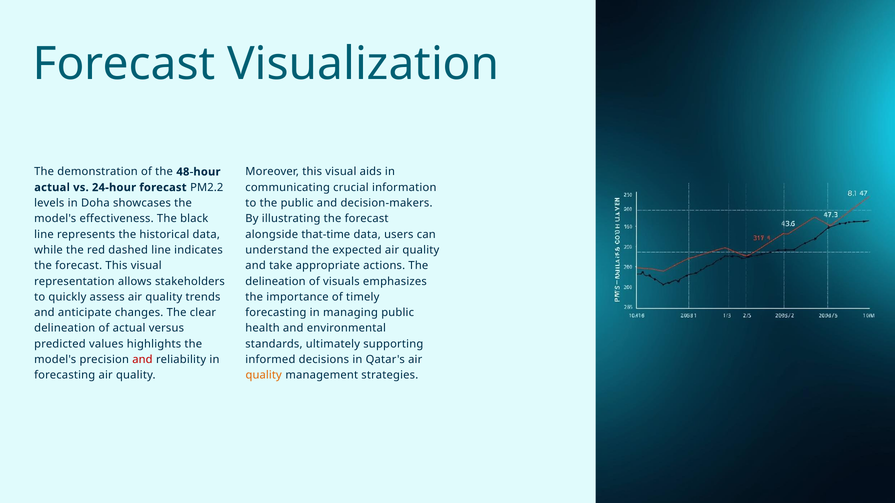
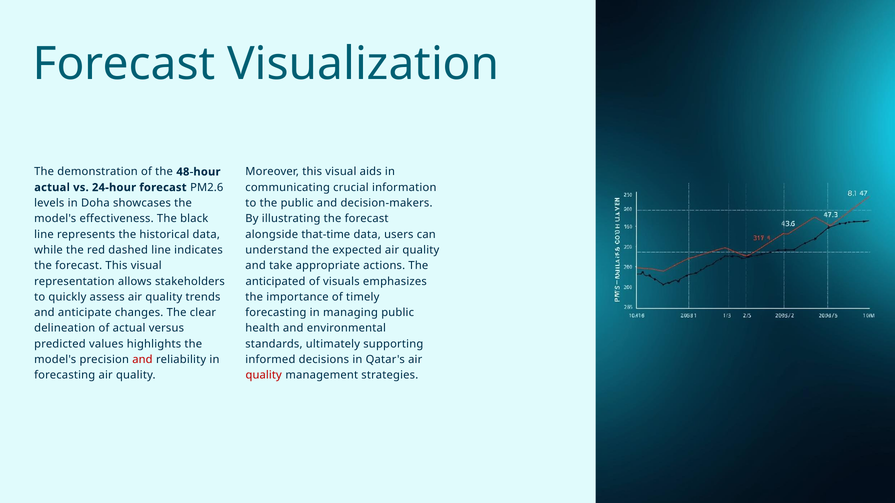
PM2.2: PM2.2 -> PM2.6 (207, 188)
delineation: delineation -> anticipated (275, 282)
quality colour: orange -> red (264, 376)
